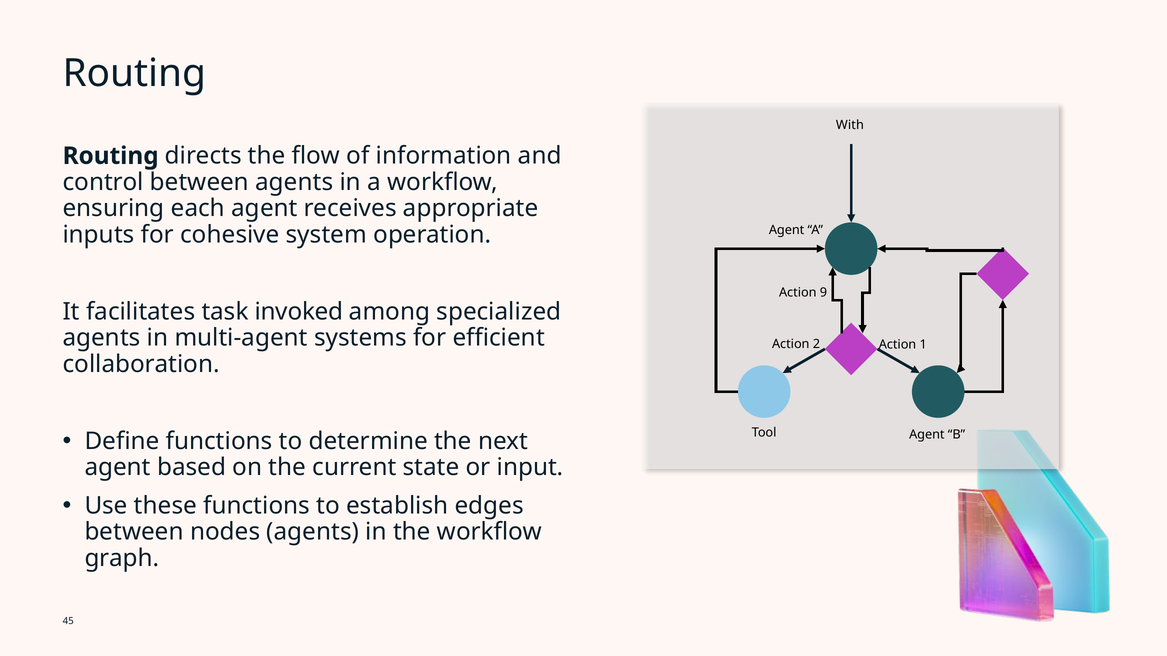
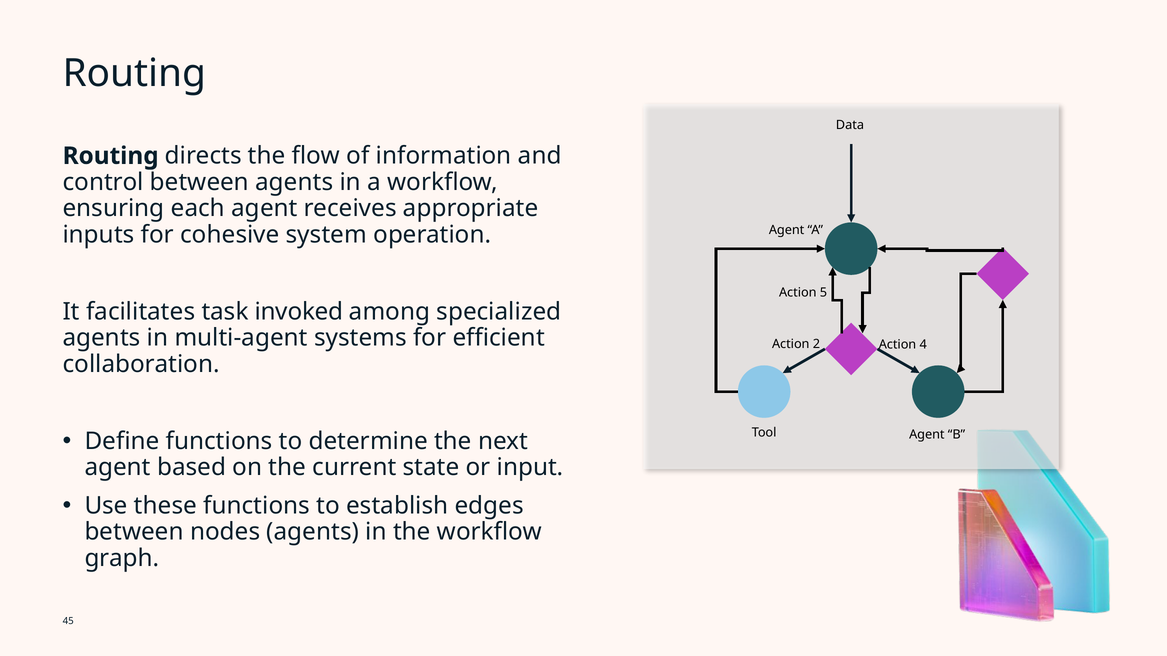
With: With -> Data (850, 125)
9: 9 -> 5 (824, 293)
1: 1 -> 4 (923, 345)
